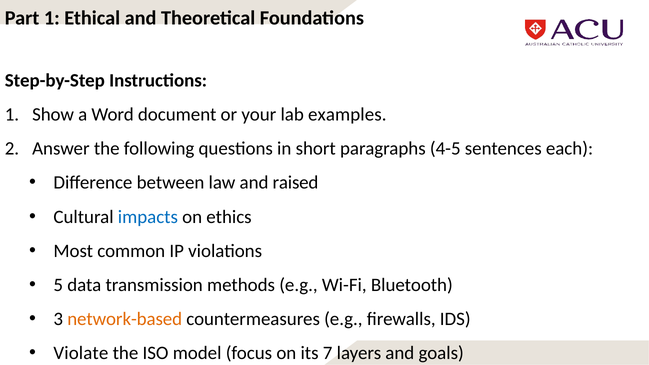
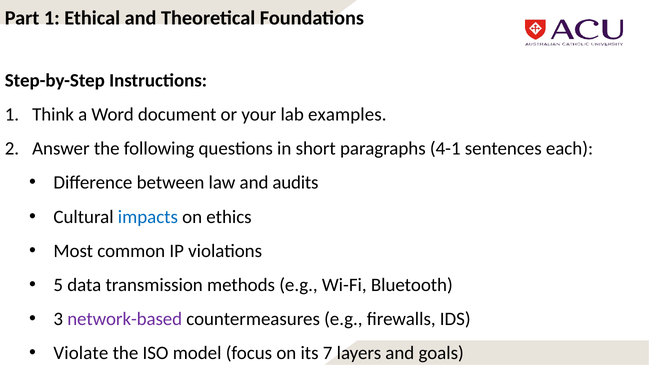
Show: Show -> Think (53, 115)
4-5: 4-5 -> 4-1 (445, 149)
raised: raised -> audits (295, 183)
network-based colour: orange -> purple (125, 319)
